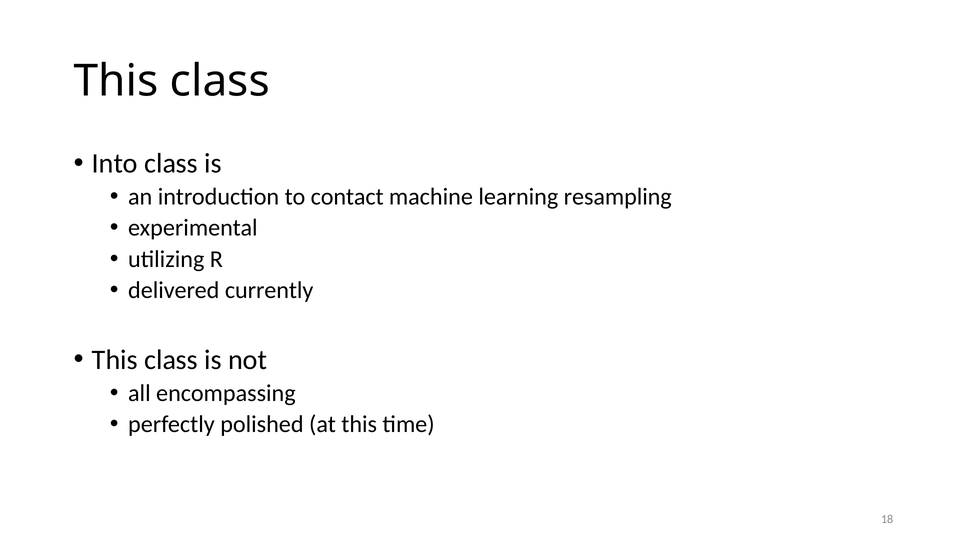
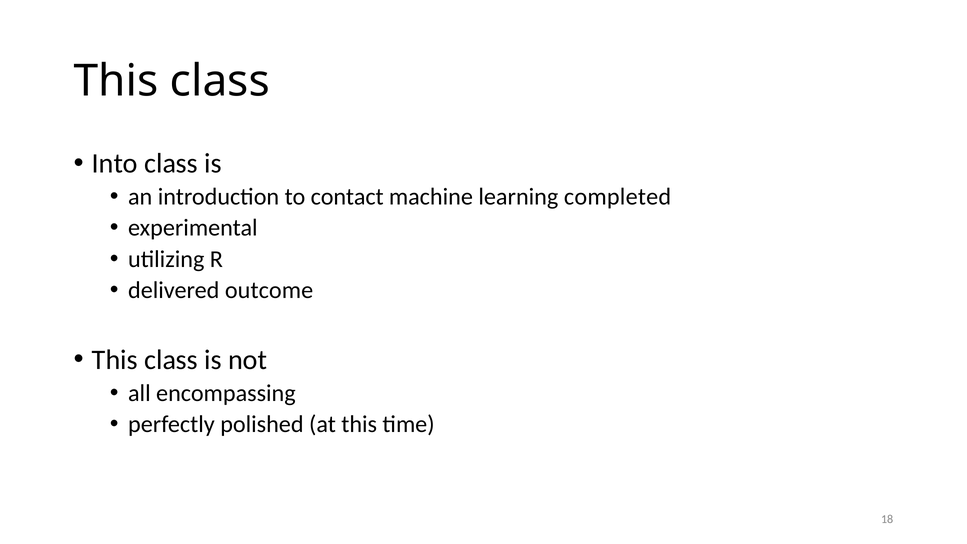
resampling: resampling -> completed (618, 197)
currently: currently -> outcome (269, 290)
